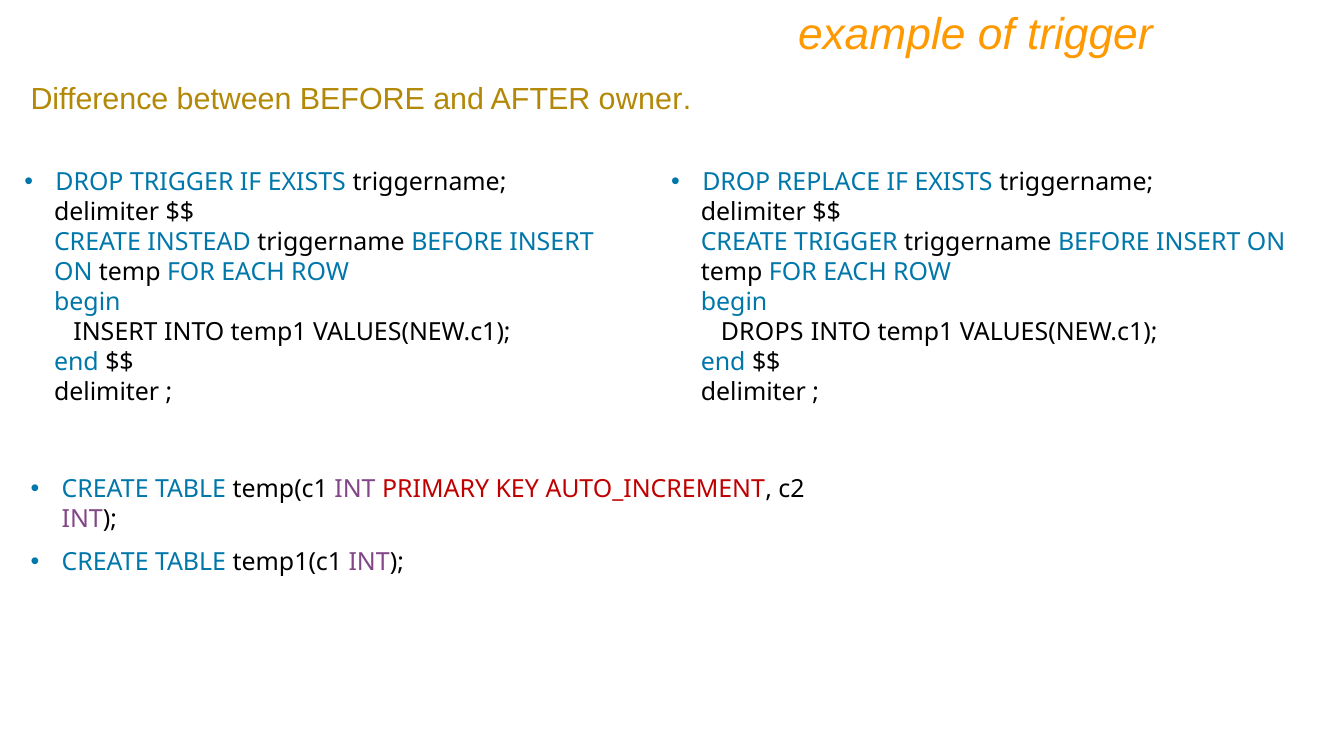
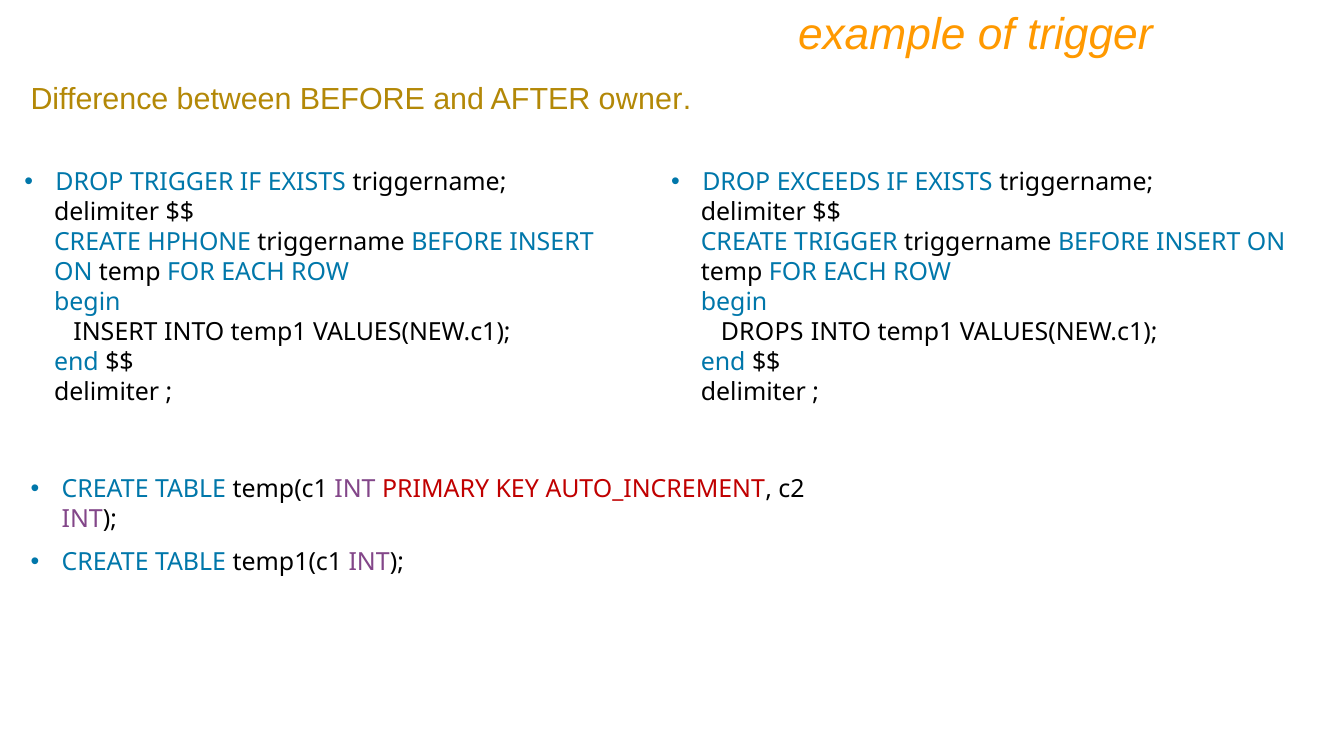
REPLACE: REPLACE -> EXCEEDS (829, 182)
INSTEAD: INSTEAD -> HPHONE (199, 242)
